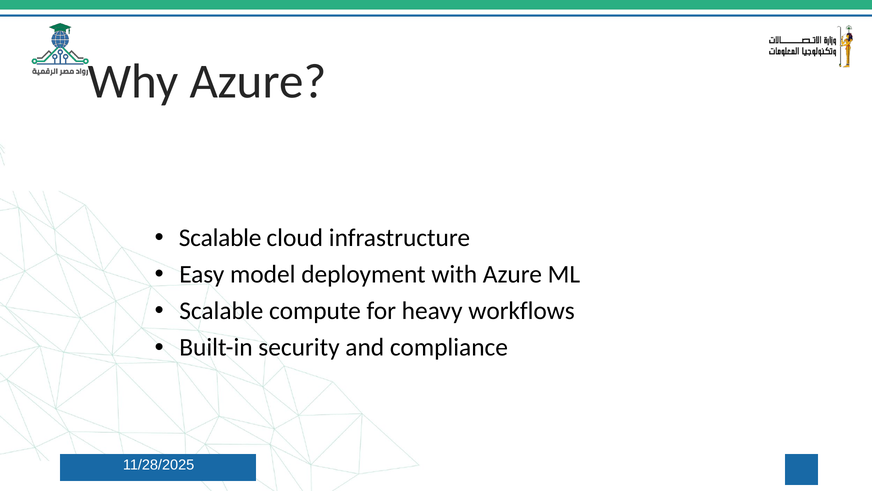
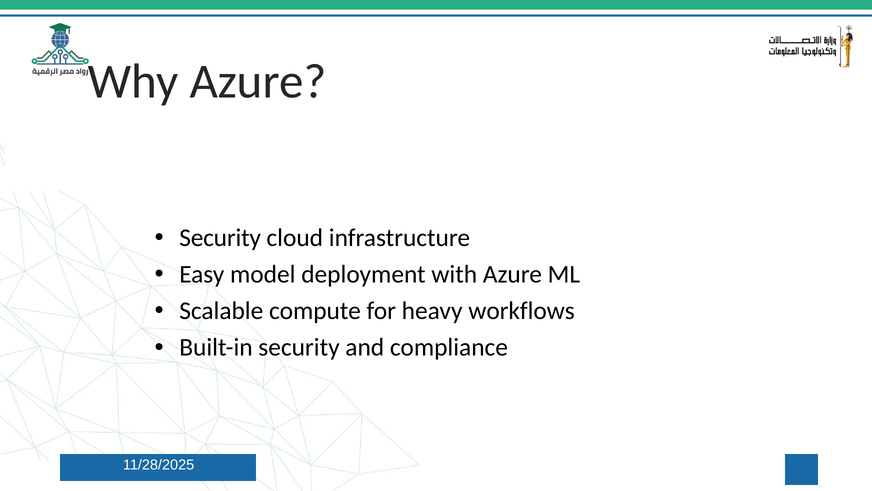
Scalable: Scalable -> Security (220, 238)
